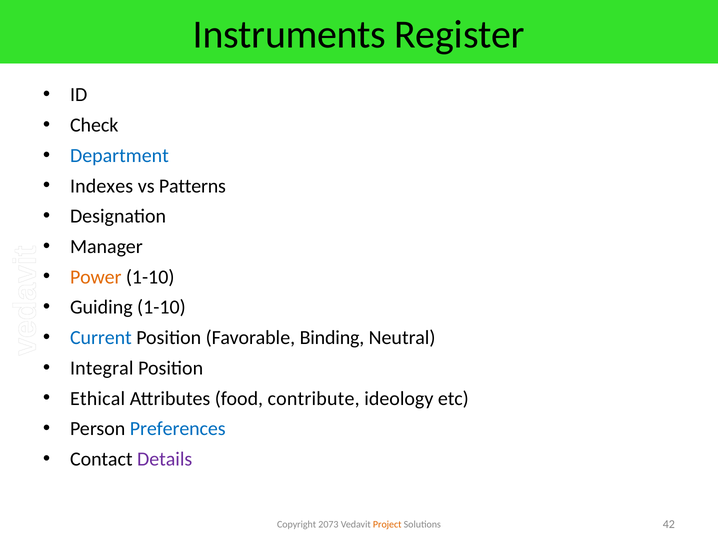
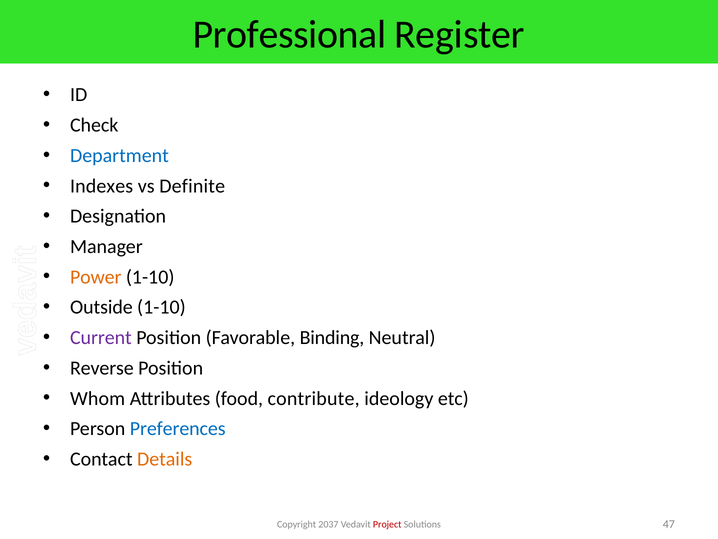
Instruments: Instruments -> Professional (289, 34)
Patterns: Patterns -> Definite (192, 186)
Guiding: Guiding -> Outside (101, 307)
Current colour: blue -> purple (101, 337)
Integral: Integral -> Reverse (102, 368)
Ethical: Ethical -> Whom (98, 398)
Details colour: purple -> orange (165, 459)
2073: 2073 -> 2037 (328, 524)
Project colour: orange -> red (387, 524)
42: 42 -> 47 (669, 524)
